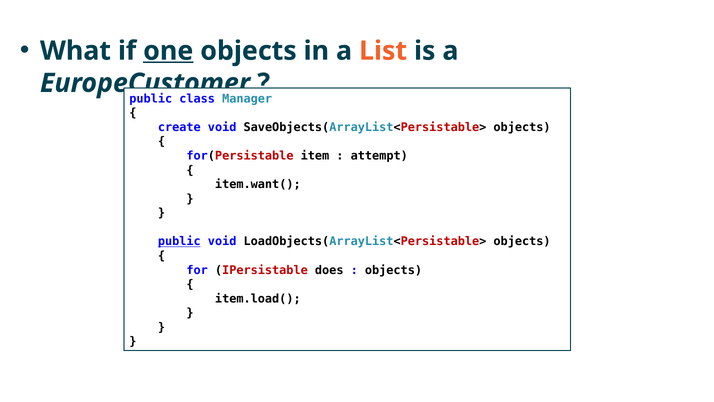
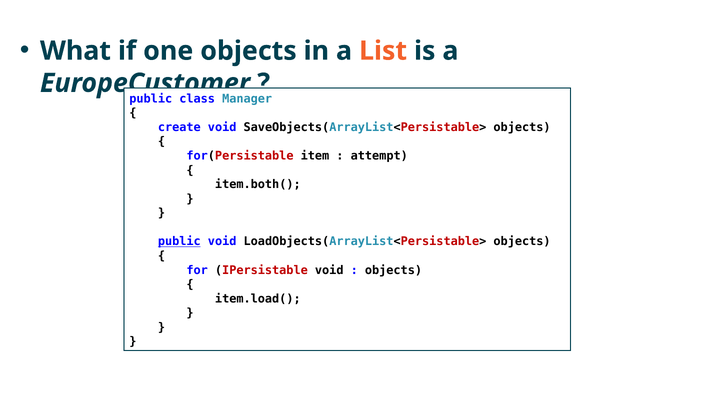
one underline: present -> none (168, 51)
item.want(: item.want( -> item.both( (258, 184)
IPersistable does: does -> void (329, 270)
